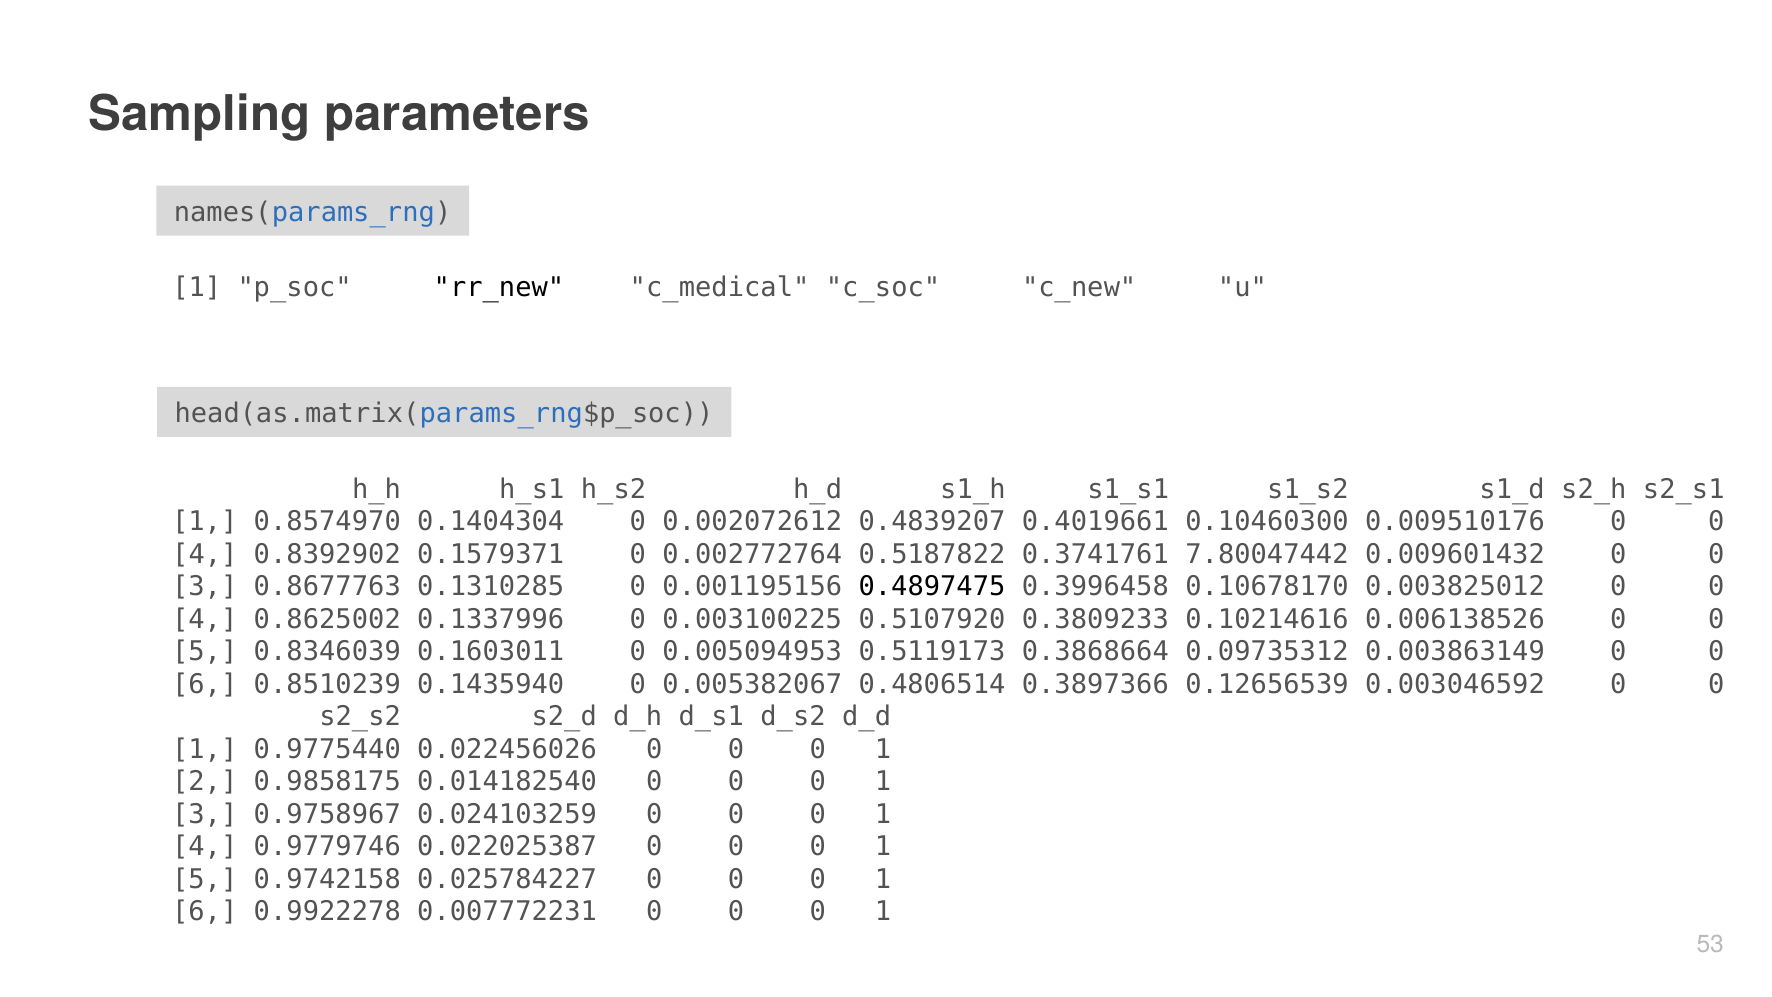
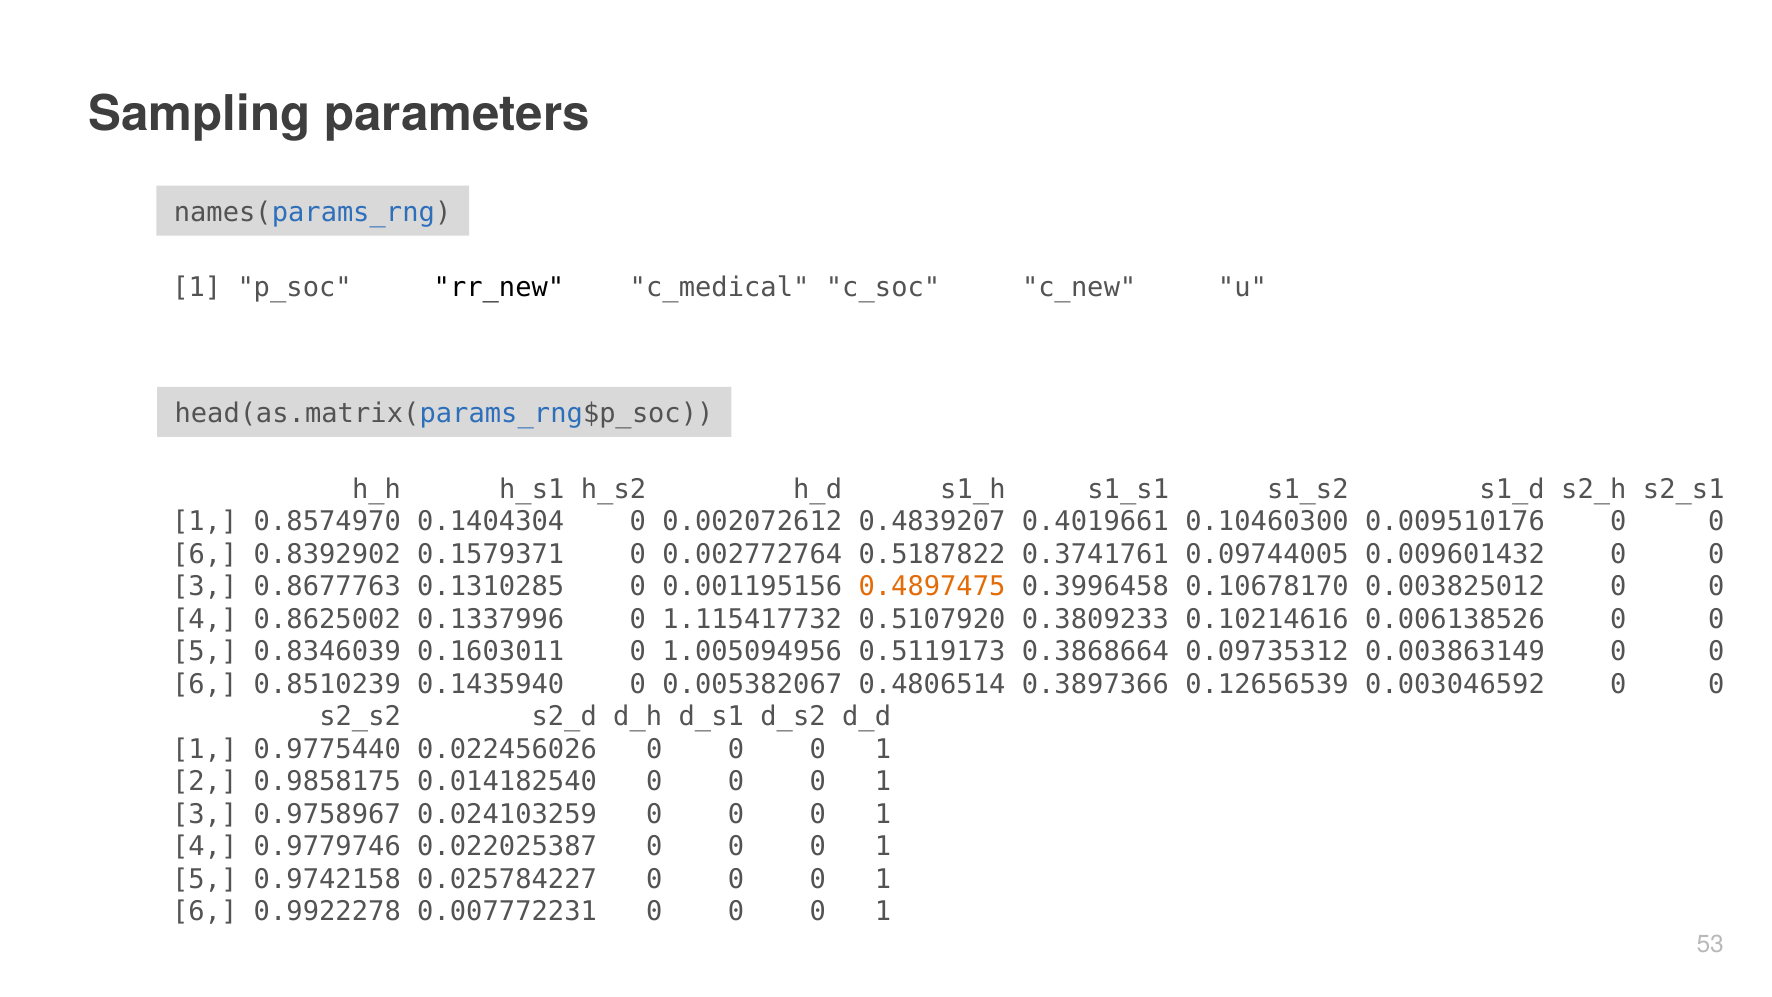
4: 4 -> 6 (205, 554)
7.80047442: 7.80047442 -> 0.09744005 (1267, 554)
0.4897475 colour: black -> orange (932, 587)
0.003100225: 0.003100225 -> 1.115417732 (752, 619)
0.005094953: 0.005094953 -> 1.005094956 (752, 652)
